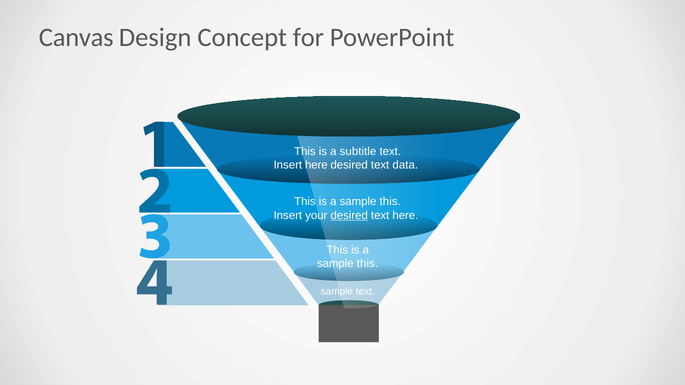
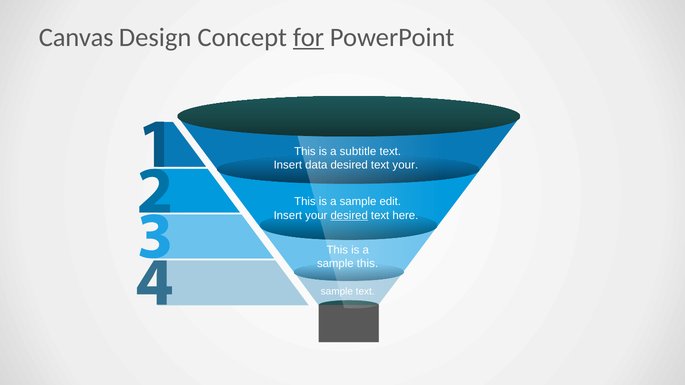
for underline: none -> present (308, 37)
Insert here: here -> data (316, 165)
text data: data -> your (405, 165)
this: this -> edit (390, 202)
